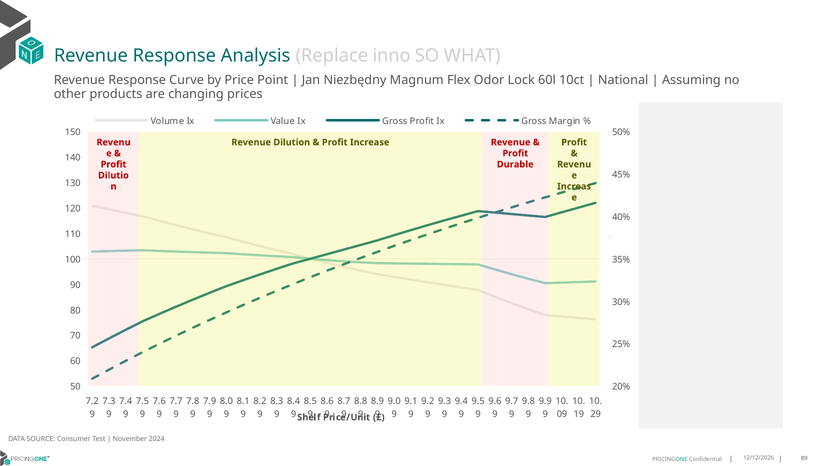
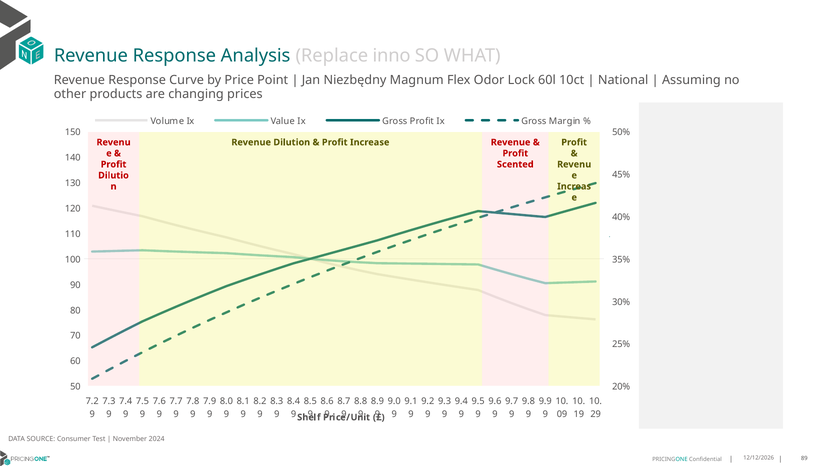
Durable: Durable -> Scented (515, 164)
